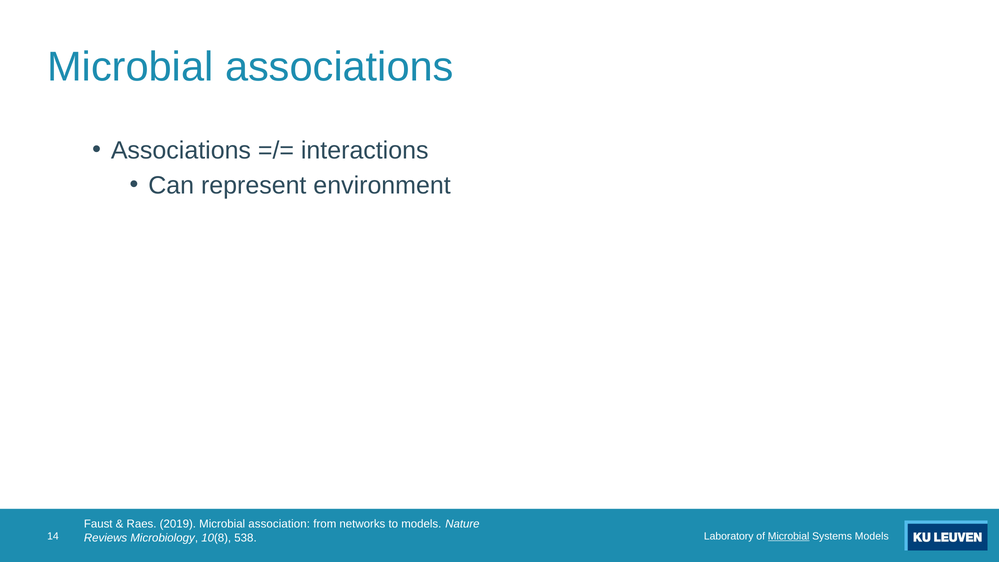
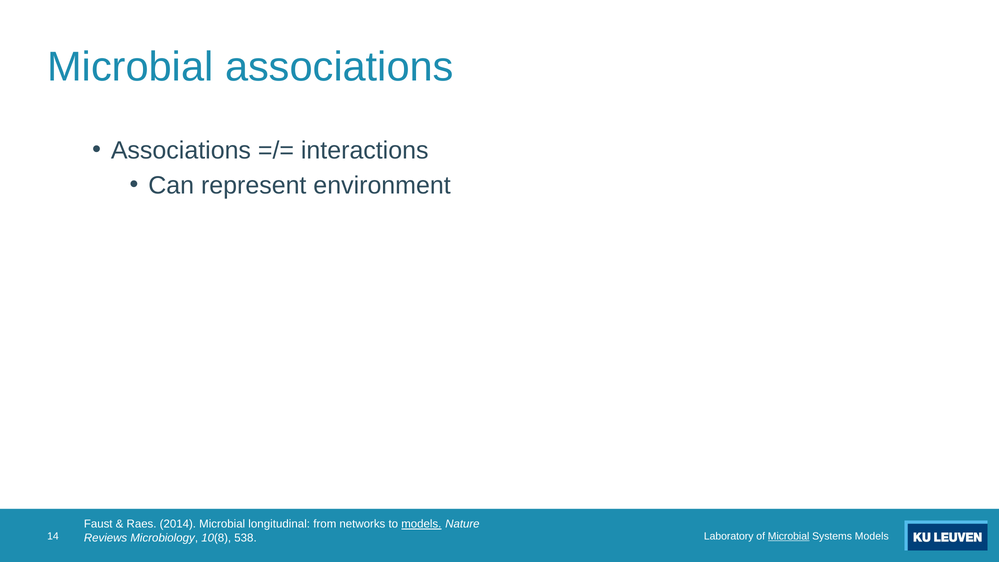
2019: 2019 -> 2014 (178, 524)
association: association -> longitudinal (279, 524)
models underline: none -> present (421, 524)
